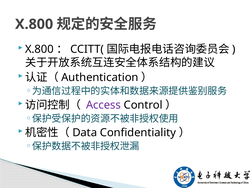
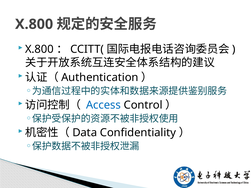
Access colour: purple -> blue (103, 105)
